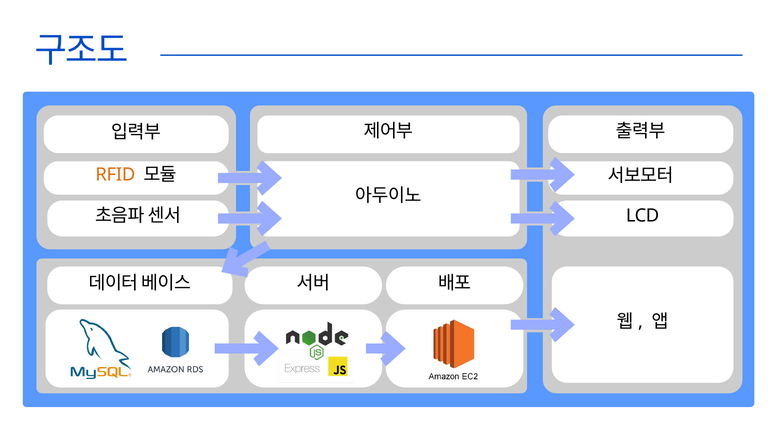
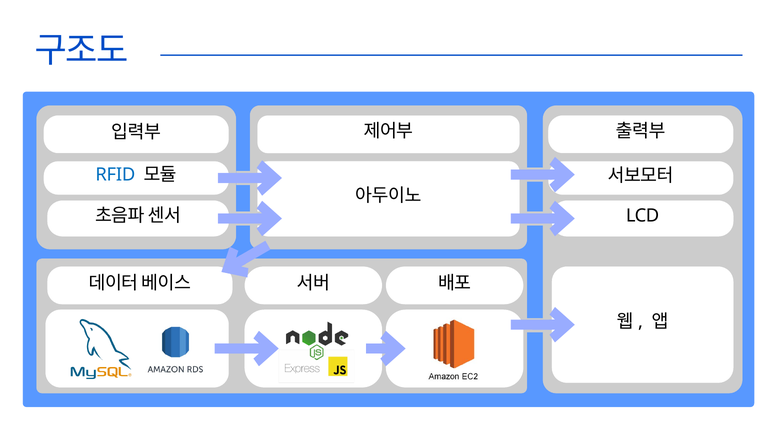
RFID colour: orange -> blue (115, 175)
